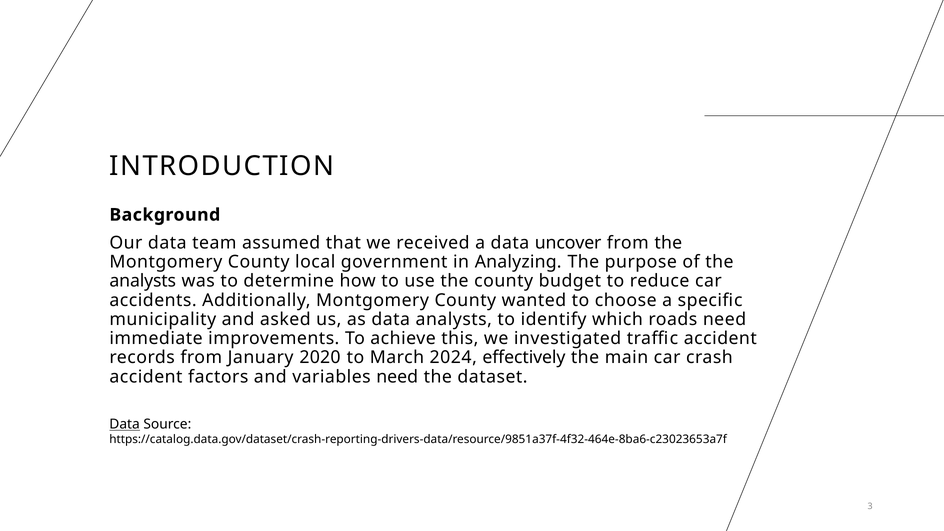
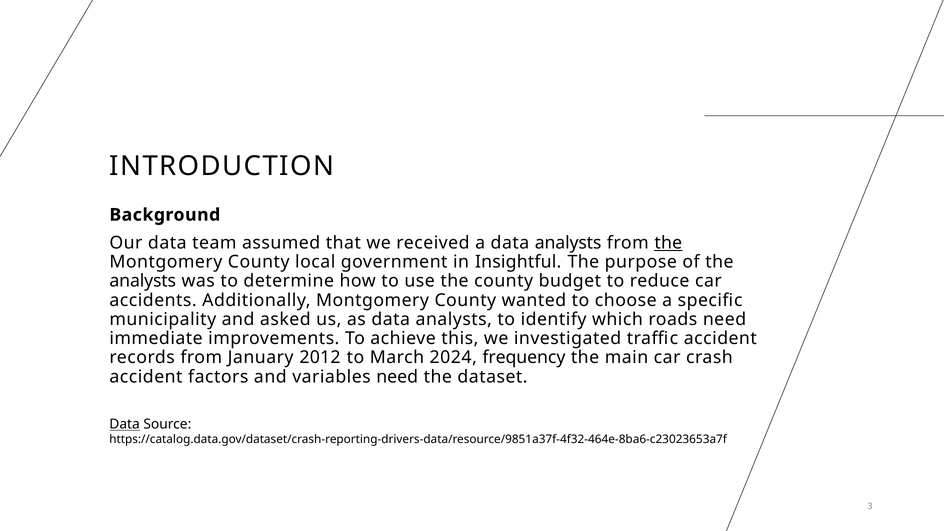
a data uncover: uncover -> analysts (568, 243)
the underline: none -> present (668, 243)
Analyzing: Analyzing -> Insightful (518, 262)
2020: 2020 -> 2012 (320, 358)
effectively: effectively -> frequency (524, 358)
